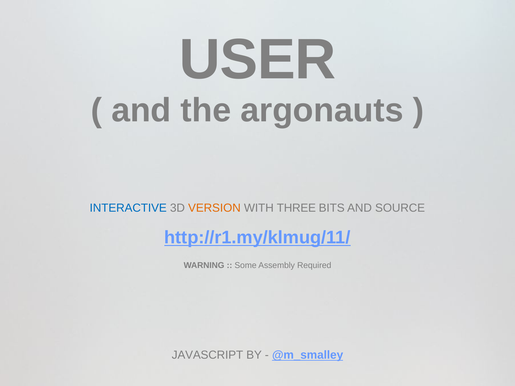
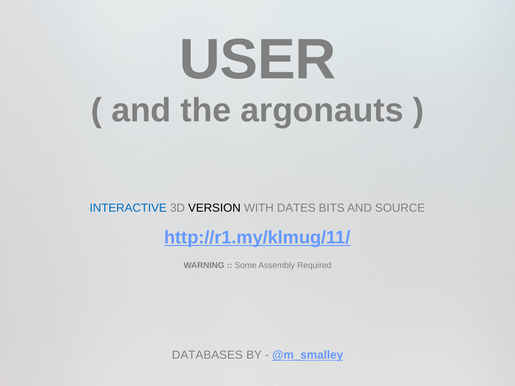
VERSION colour: orange -> black (214, 208)
THREE: THREE -> DATES (296, 208)
JAVASCRIPT: JAVASCRIPT -> DATABASES (207, 355)
